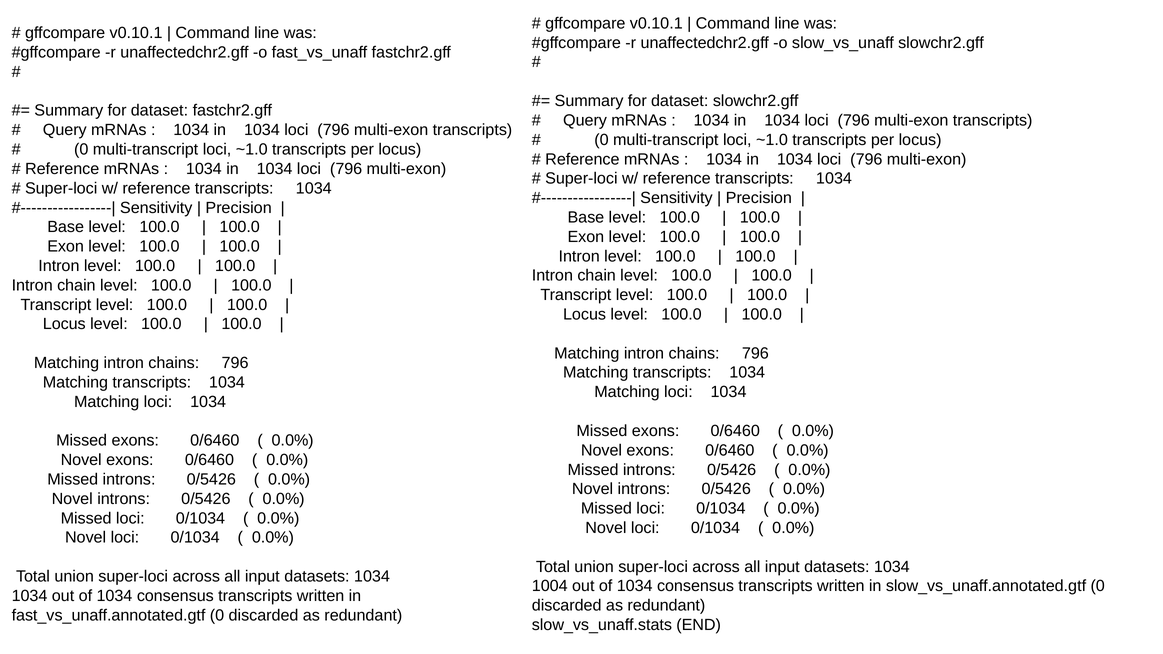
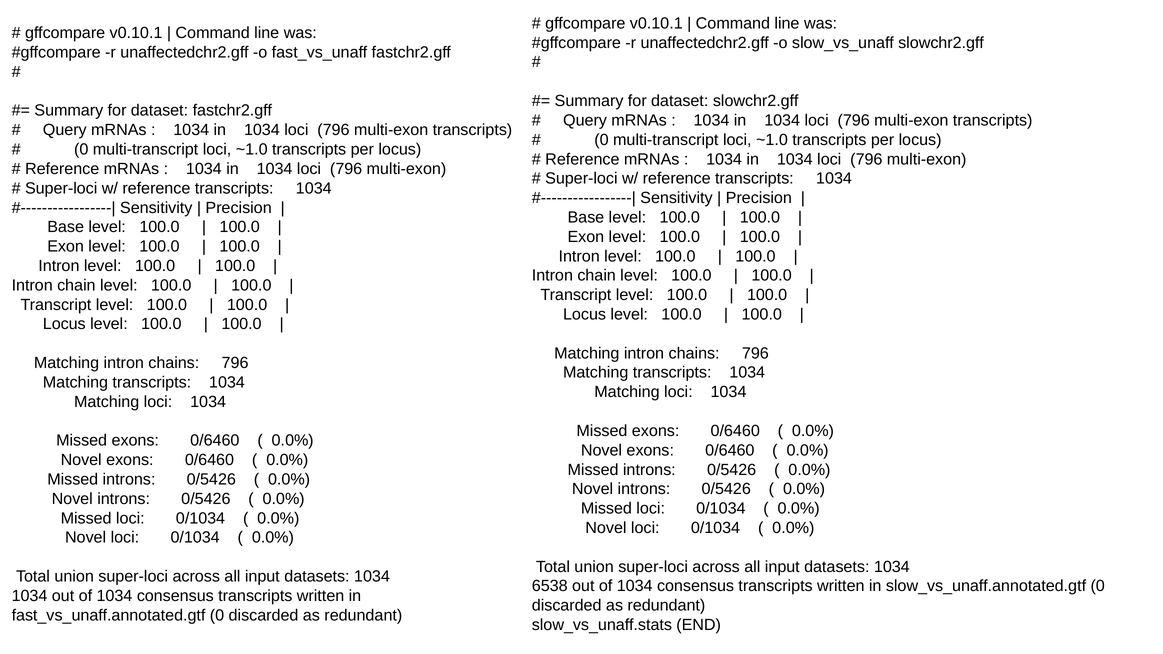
1004: 1004 -> 6538 (550, 586)
